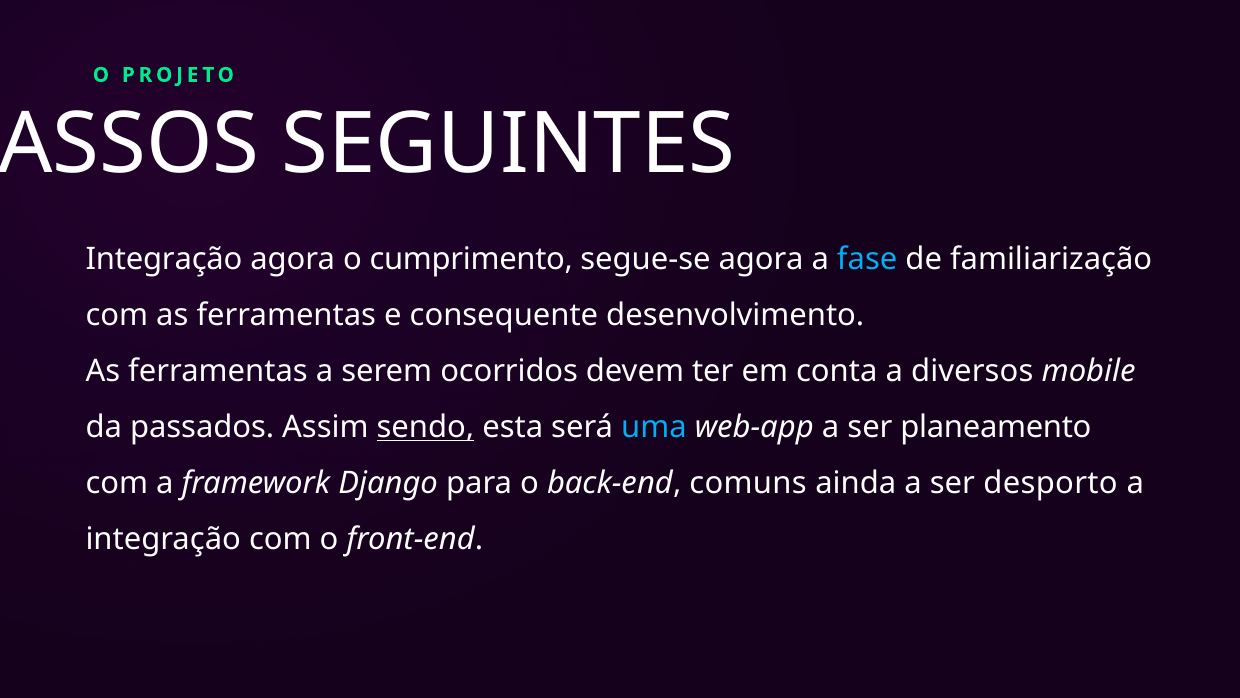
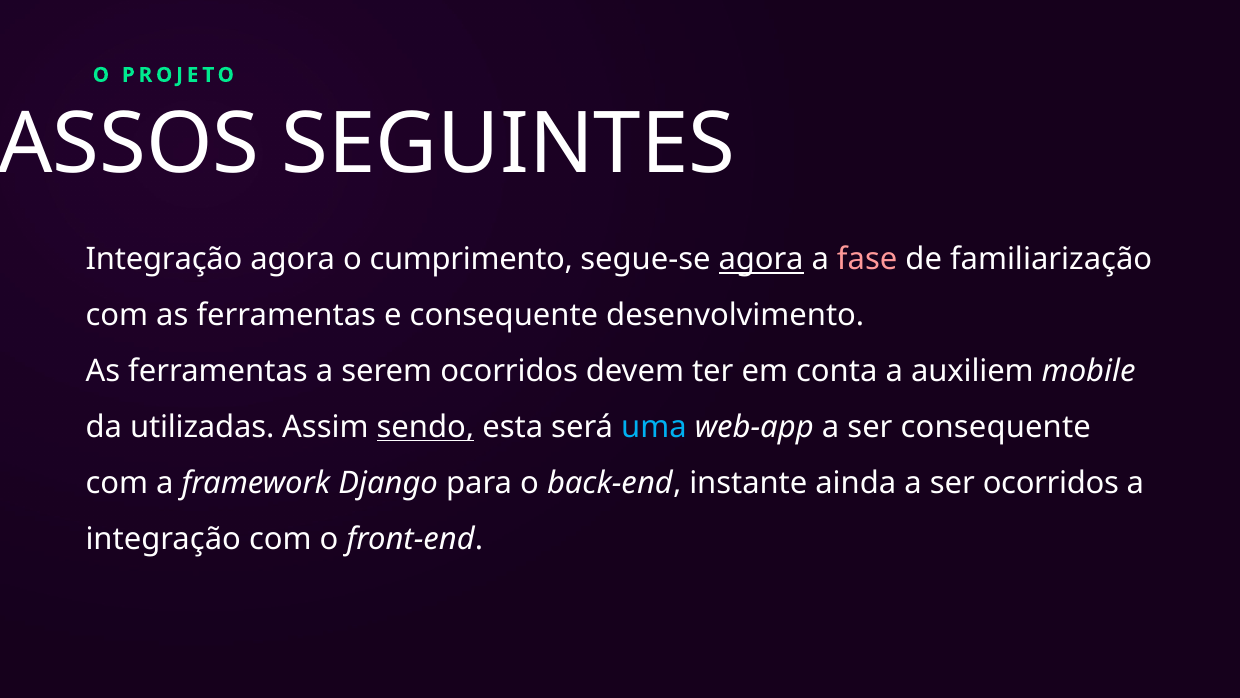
agora underline: none -> present (761, 259)
fase colour: light blue -> pink (867, 259)
diversos: diversos -> auxiliem (972, 371)
passados: passados -> utilizadas (202, 427)
ser planeamento: planeamento -> consequente (996, 427)
comuns: comuns -> instante (748, 483)
ser desporto: desporto -> ocorridos (1051, 483)
